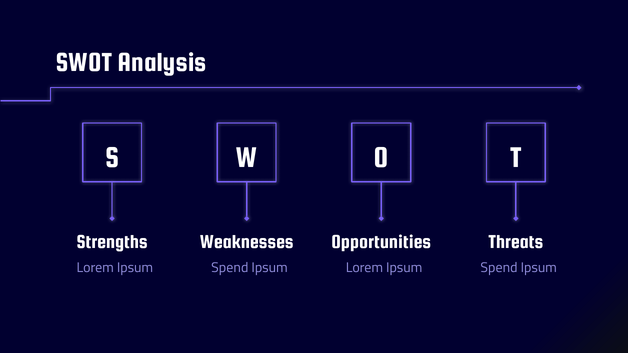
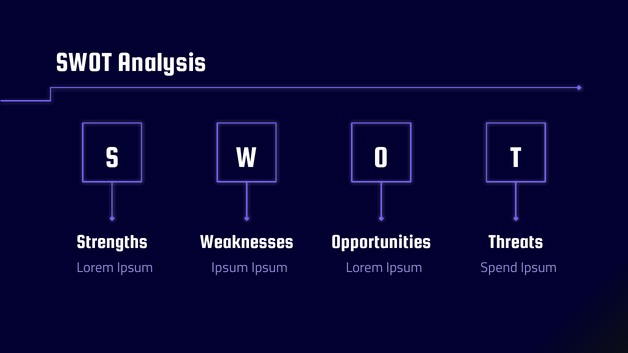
Spend: Spend -> Ipsum (230, 268)
